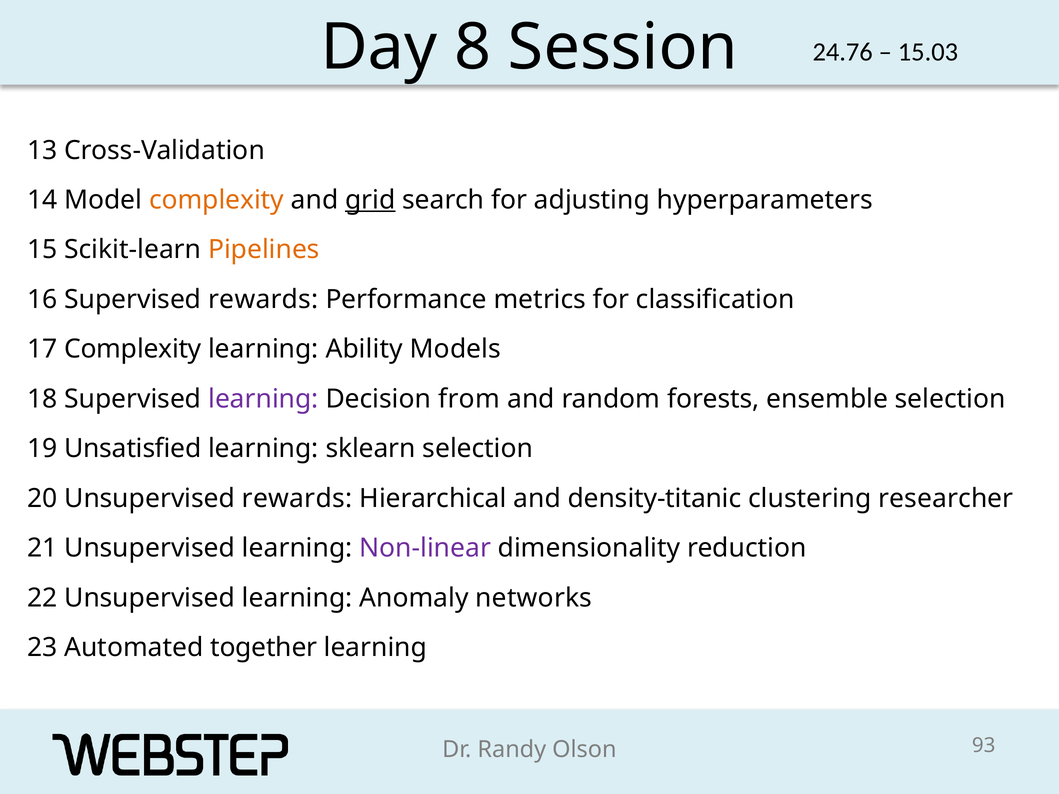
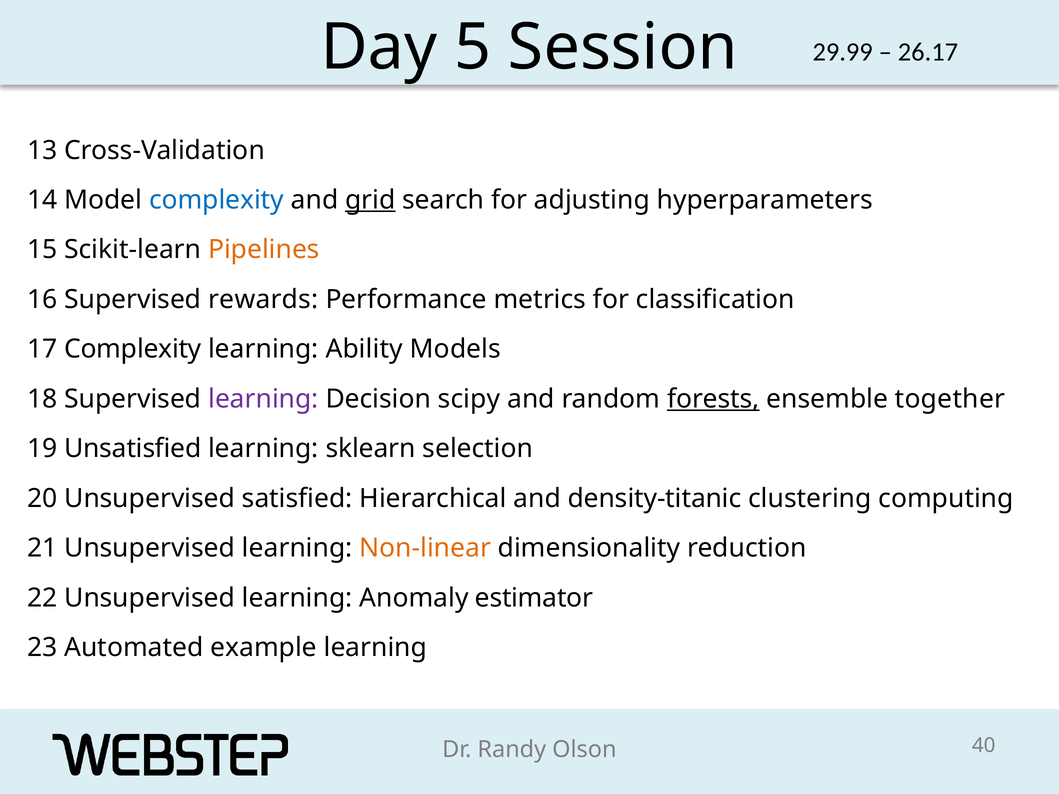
8: 8 -> 5 (473, 48)
24.76: 24.76 -> 29.99 (843, 52)
15.03: 15.03 -> 26.17 (928, 52)
complexity colour: orange -> blue (216, 200)
from: from -> scipy (469, 399)
forests underline: none -> present (713, 399)
ensemble selection: selection -> together (950, 399)
Unsupervised rewards: rewards -> satisfied (297, 499)
researcher: researcher -> computing (946, 499)
Non-linear colour: purple -> orange (425, 548)
networks: networks -> estimator (534, 598)
together: together -> example (264, 648)
93: 93 -> 40 (984, 746)
